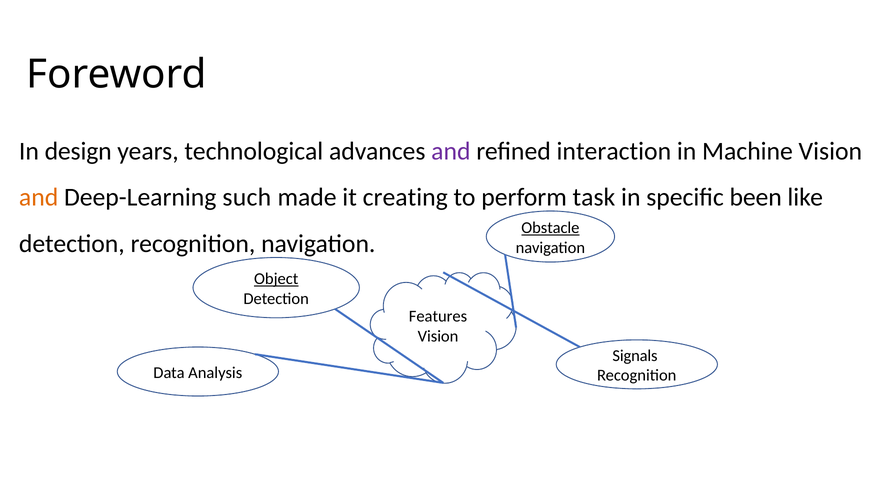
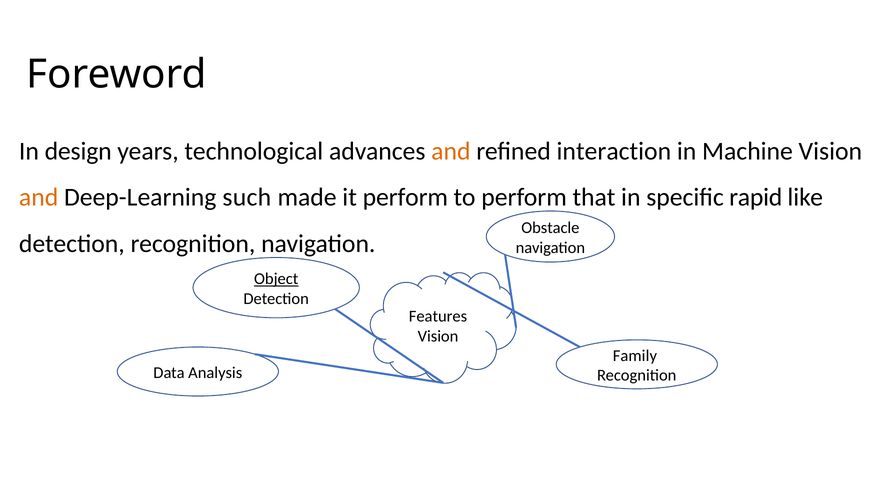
and colour: purple -> orange (451, 151)
it creating: creating -> perform (405, 198)
task: task -> that (594, 198)
been: been -> rapid (756, 198)
Obstacle underline: present -> none (550, 228)
Signals: Signals -> Family (635, 356)
